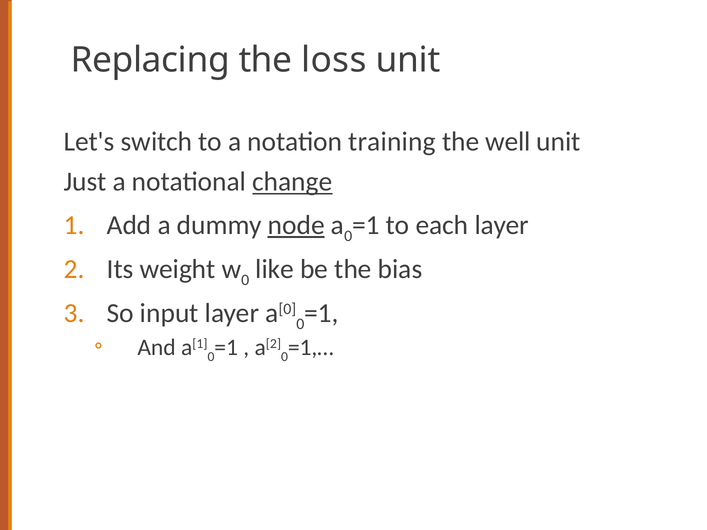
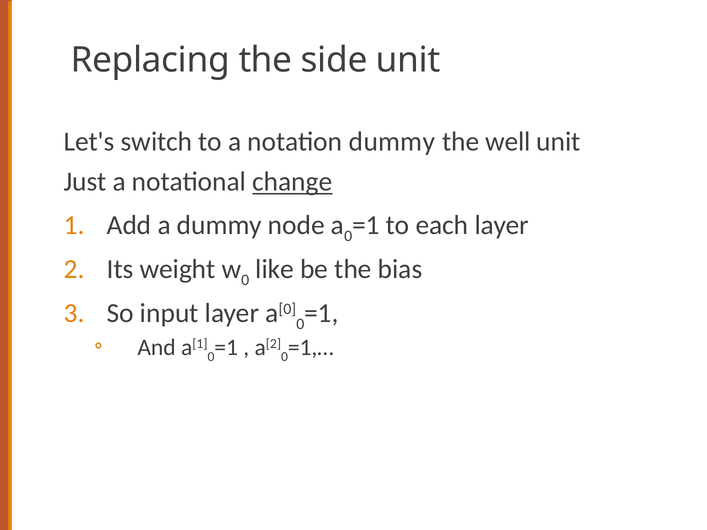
loss: loss -> side (334, 60)
notation training: training -> dummy (392, 142)
node underline: present -> none (296, 225)
